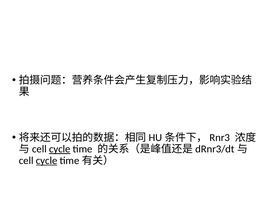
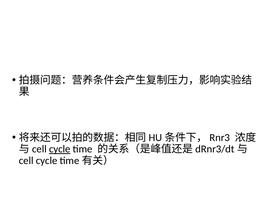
cycle underline: present -> none (47, 160)
